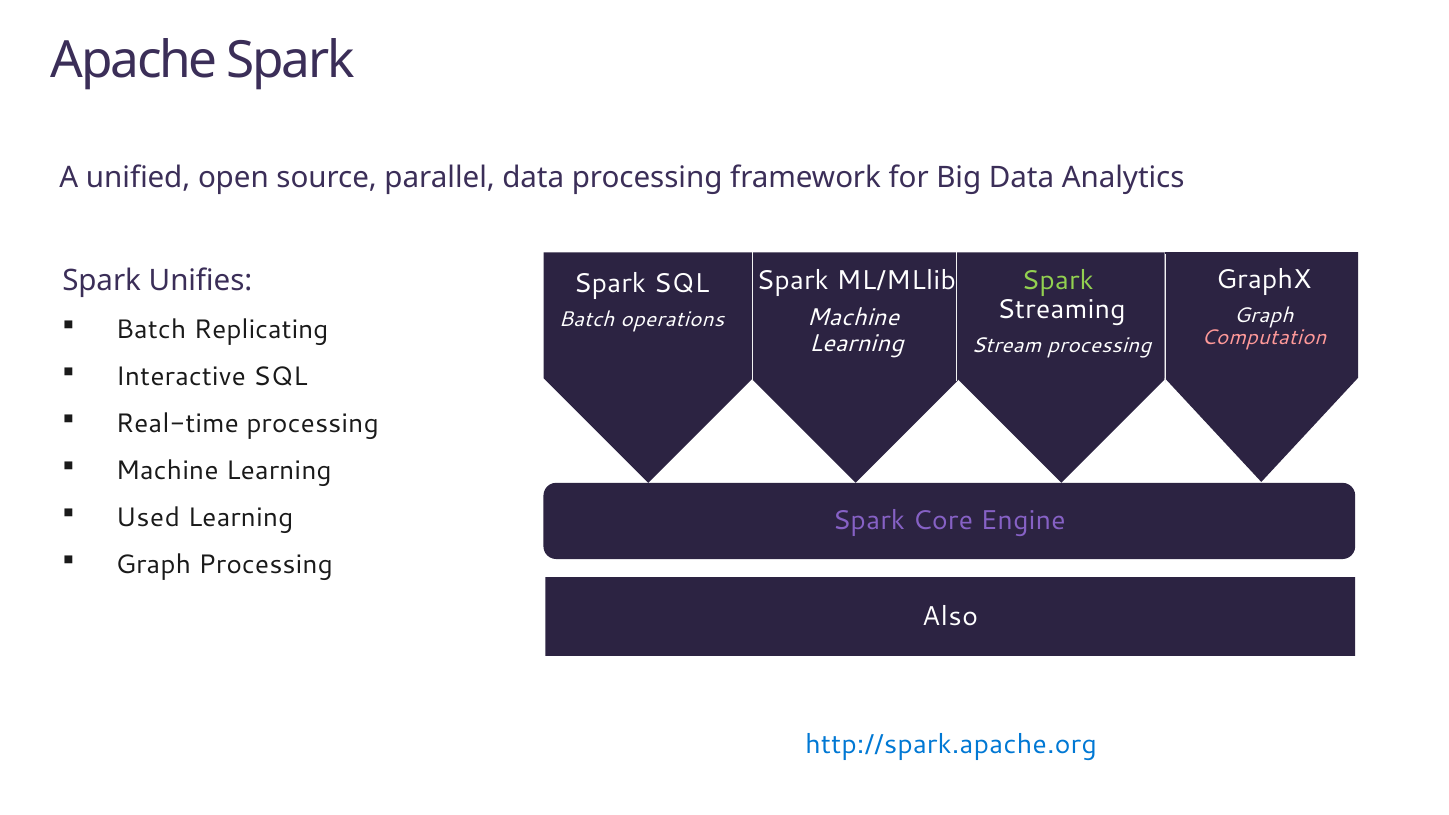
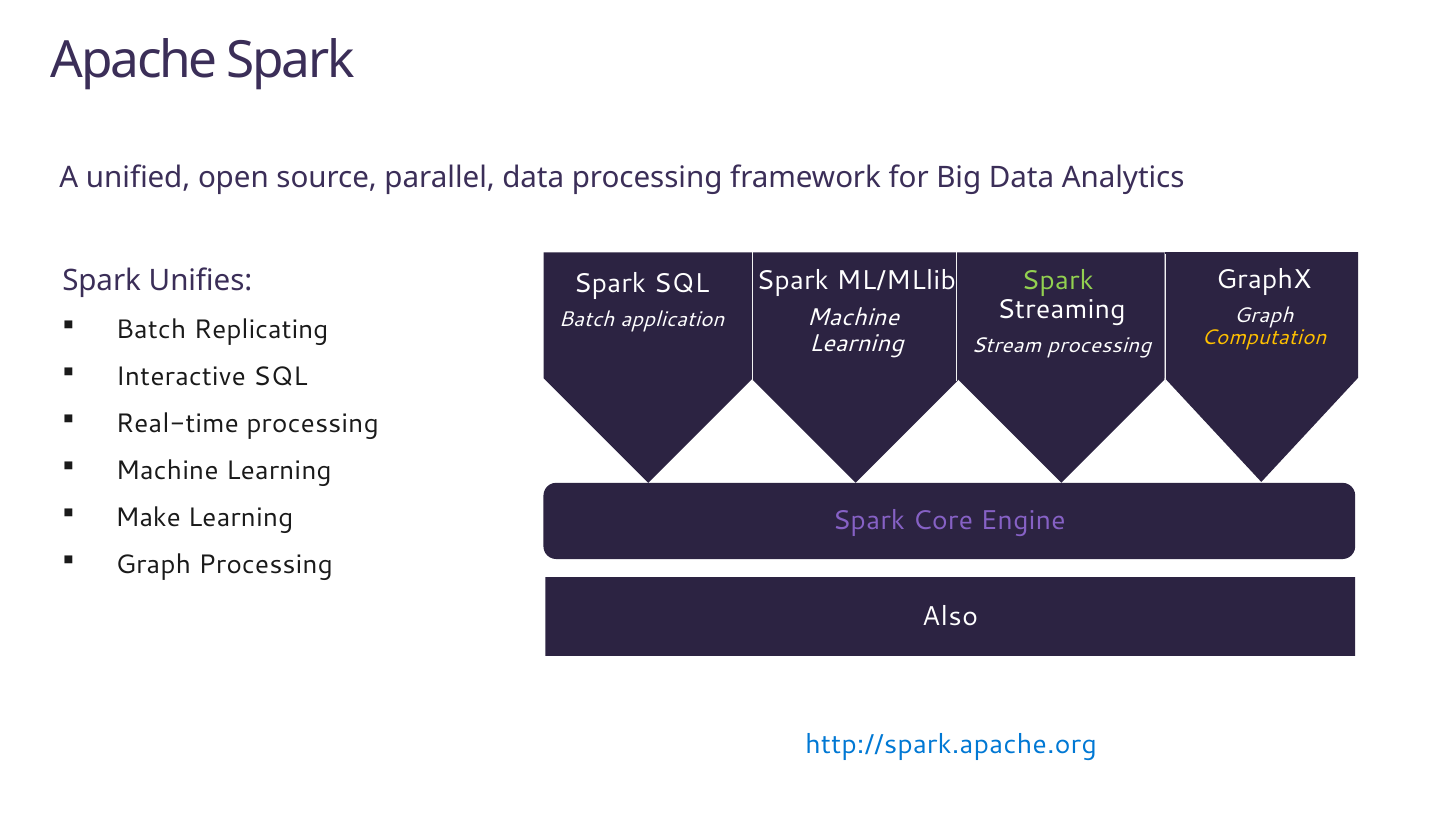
operations: operations -> application (672, 319)
Computation colour: pink -> yellow (1264, 338)
Used: Used -> Make (148, 517)
